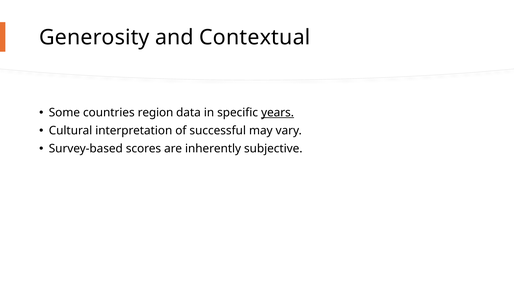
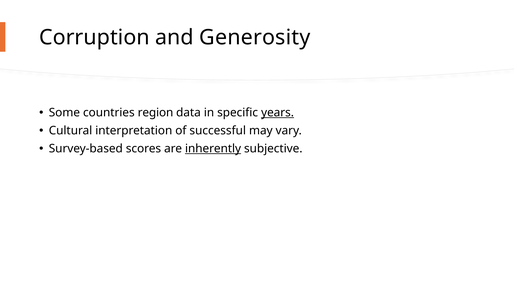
Generosity: Generosity -> Corruption (94, 37)
Contextual: Contextual -> Generosity (255, 37)
inherently underline: none -> present (213, 149)
